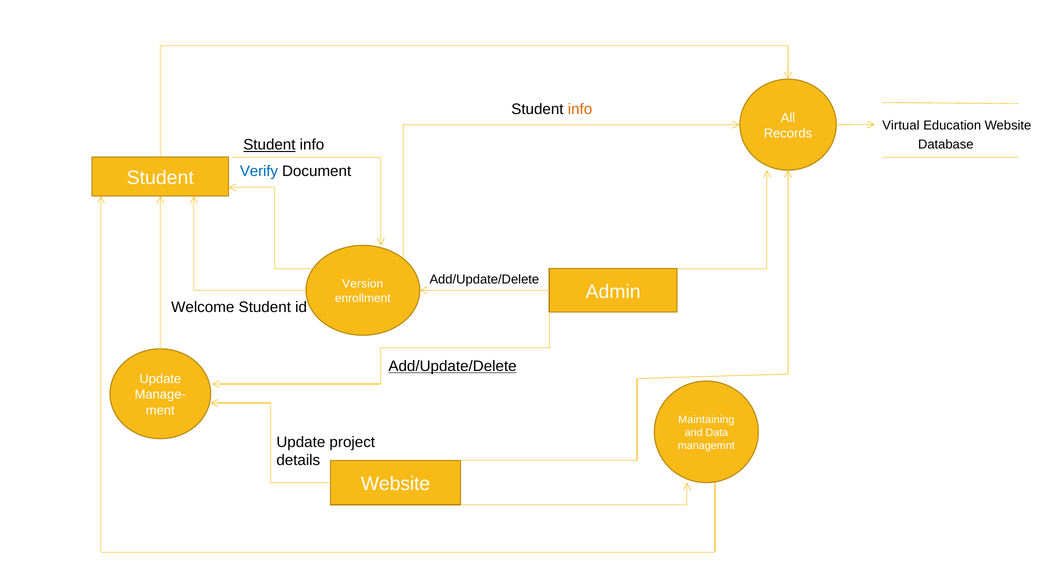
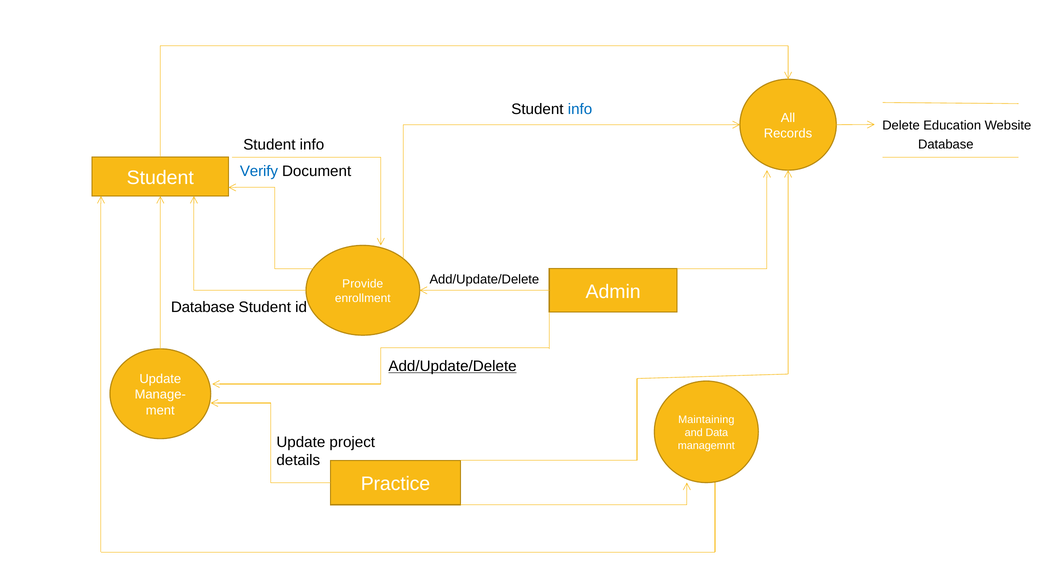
info colour: orange -> blue (580, 109)
Virtual: Virtual -> Delete (901, 125)
Student underline: present -> none (269, 145)
Version: Version -> Provide (363, 284)
Welcome: Welcome -> Database (203, 307)
Website: Website -> Practice (395, 484)
